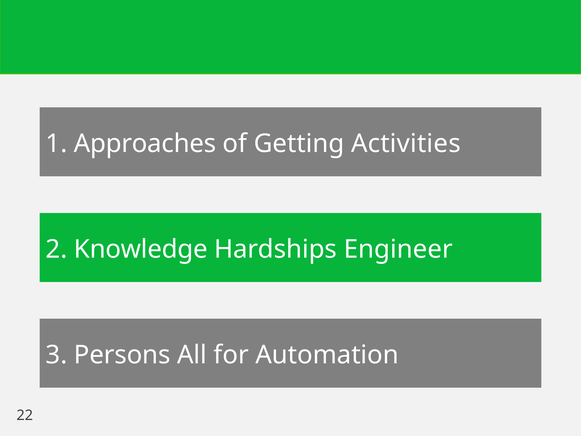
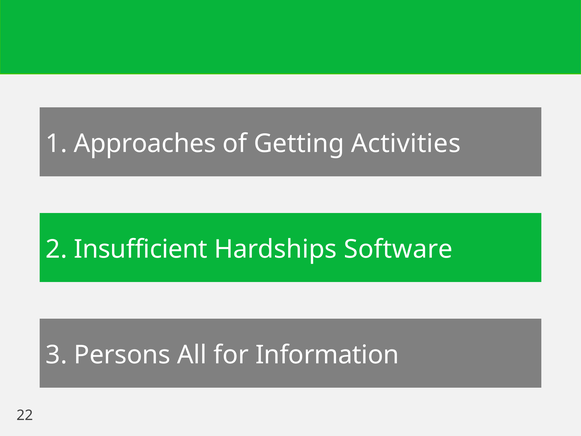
Knowledge: Knowledge -> Insufficient (141, 249)
Engineer: Engineer -> Software (398, 249)
Automation: Automation -> Information (327, 355)
